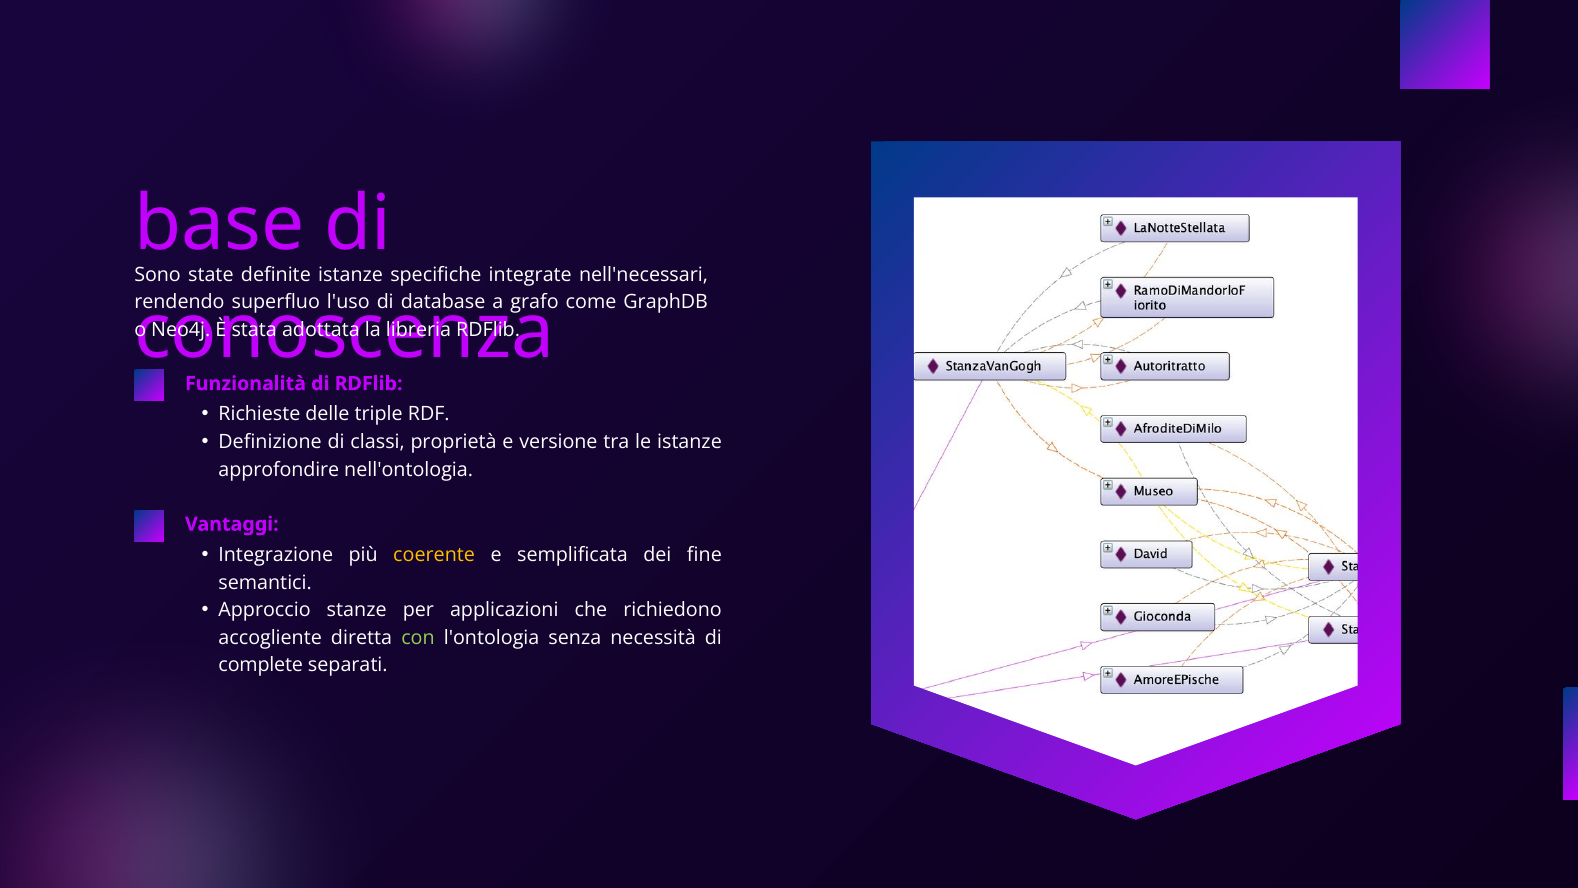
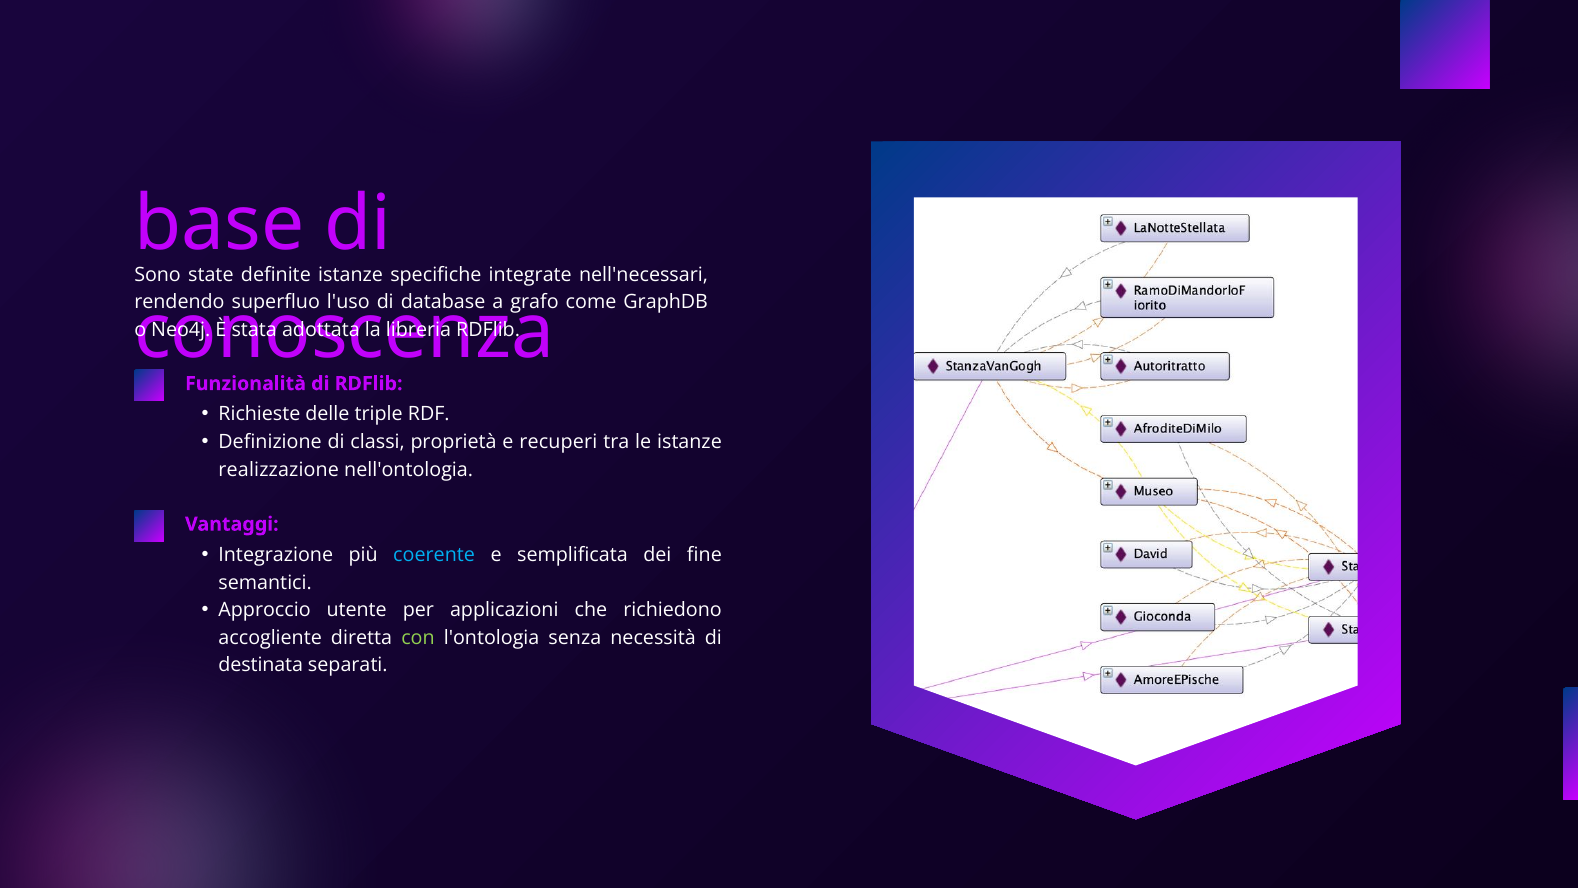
versione: versione -> recuperi (558, 442)
approfondire: approfondire -> realizzazione (279, 469)
coerente colour: yellow -> light blue (434, 555)
stanze: stanze -> utente (357, 610)
complete: complete -> destinata (261, 665)
